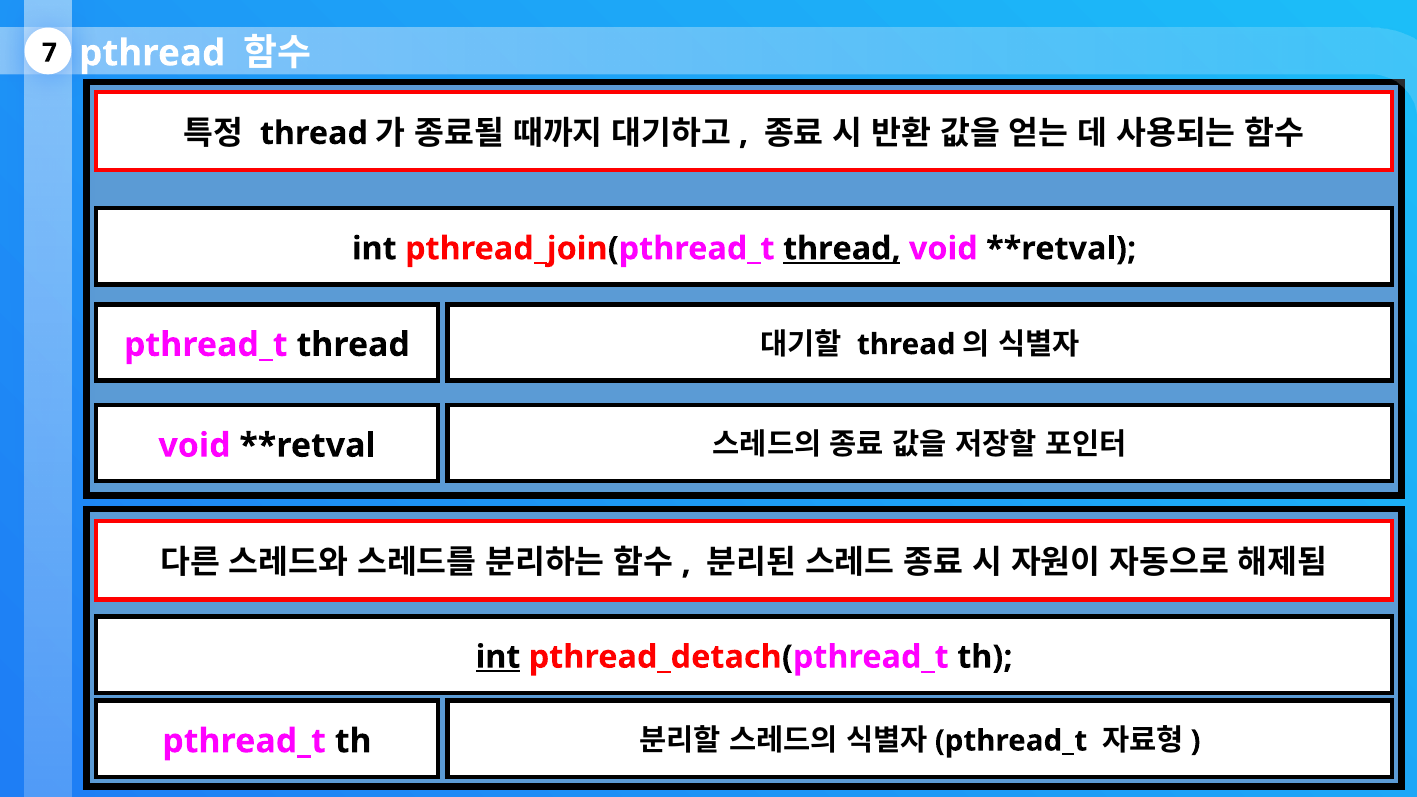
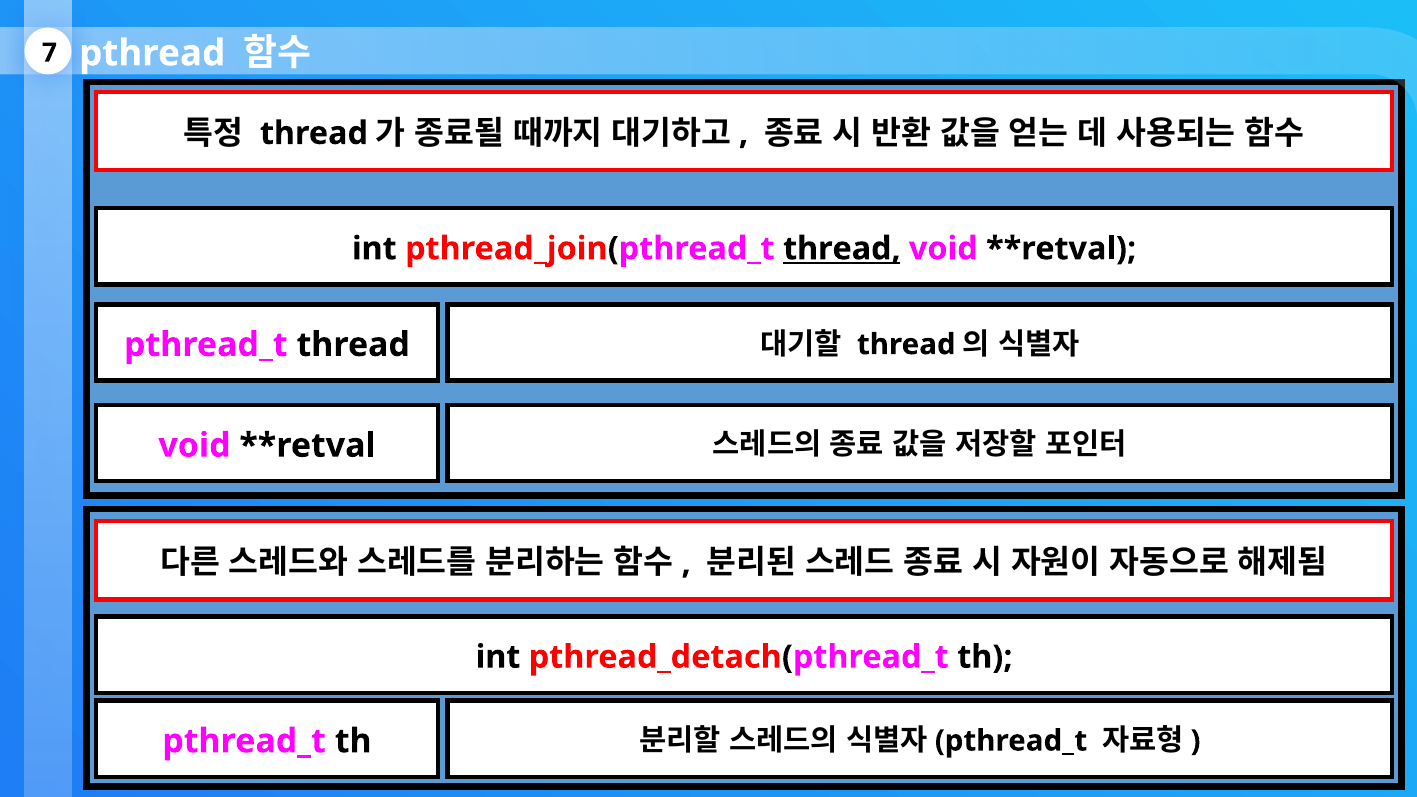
int underline: present -> none (498, 657)
